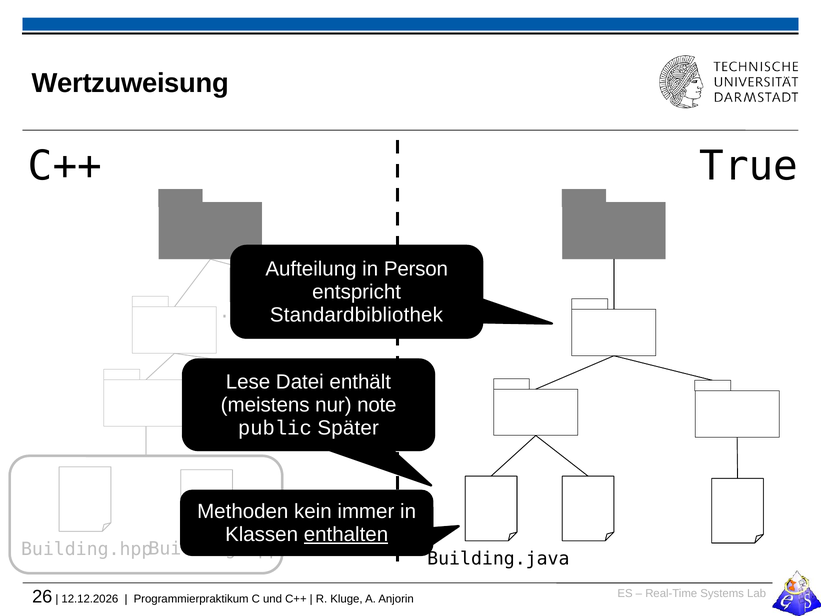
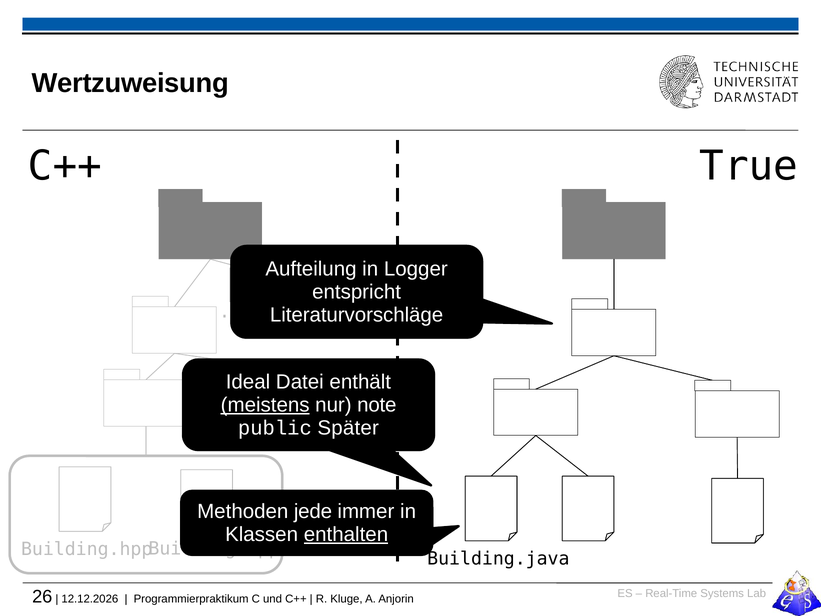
Person: Person -> Logger (416, 269)
Standardbibliothek: Standardbibliothek -> Literaturvorschläge (357, 315)
Lese: Lese -> Ideal (248, 382)
meistens underline: none -> present (265, 405)
kein: kein -> jede (313, 511)
